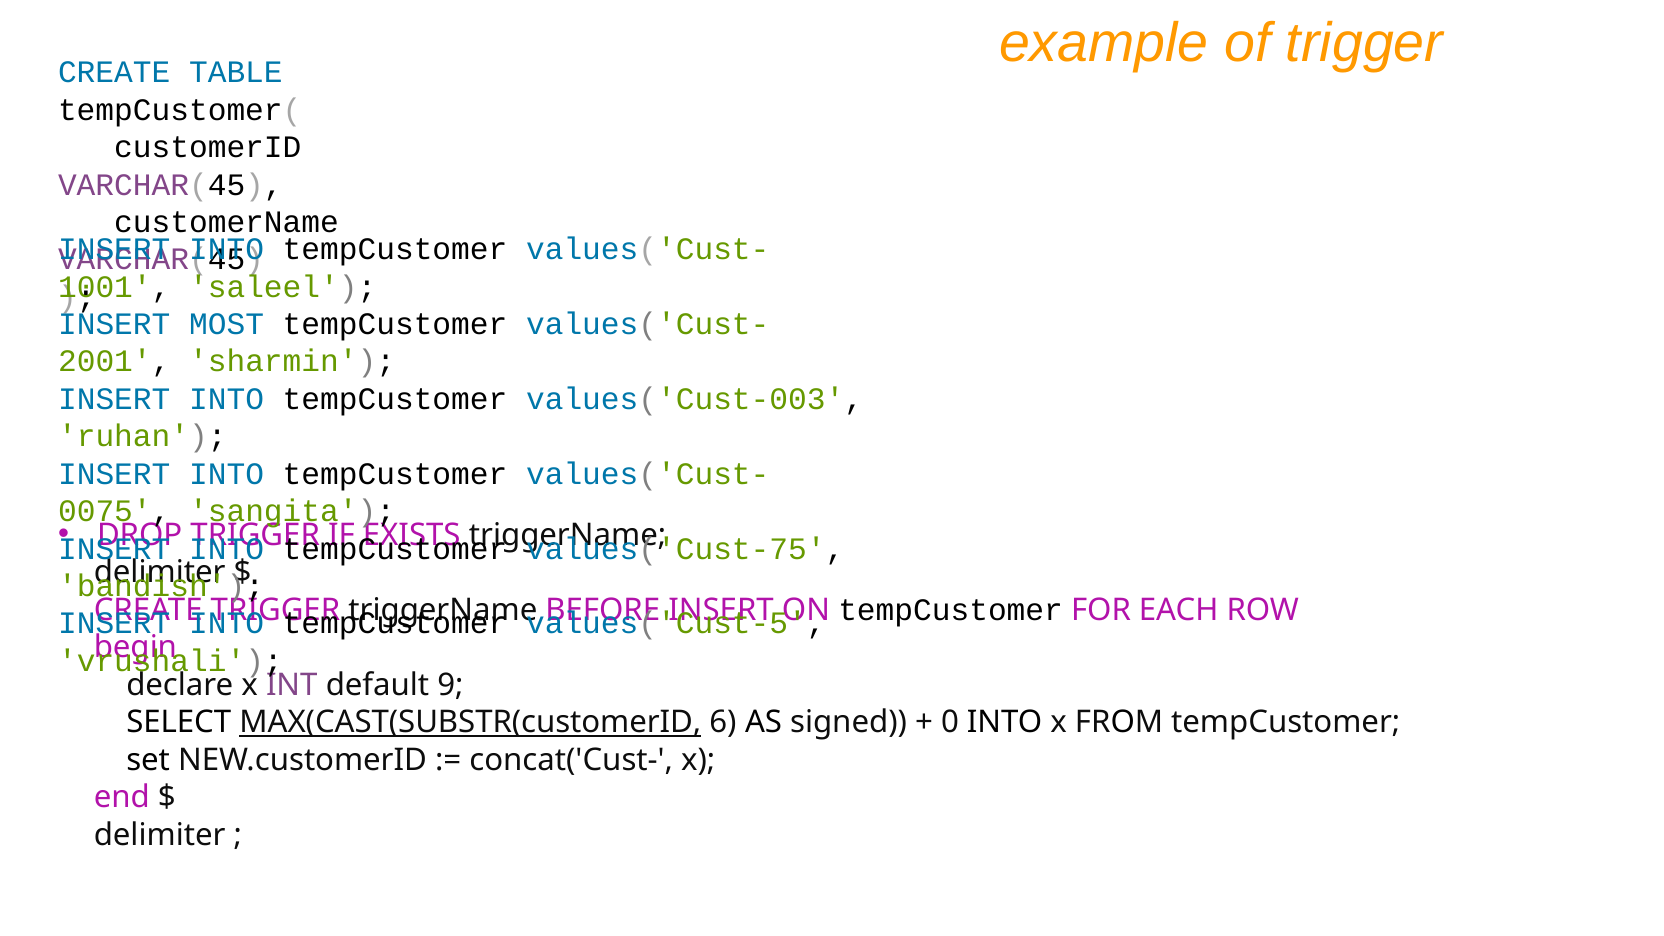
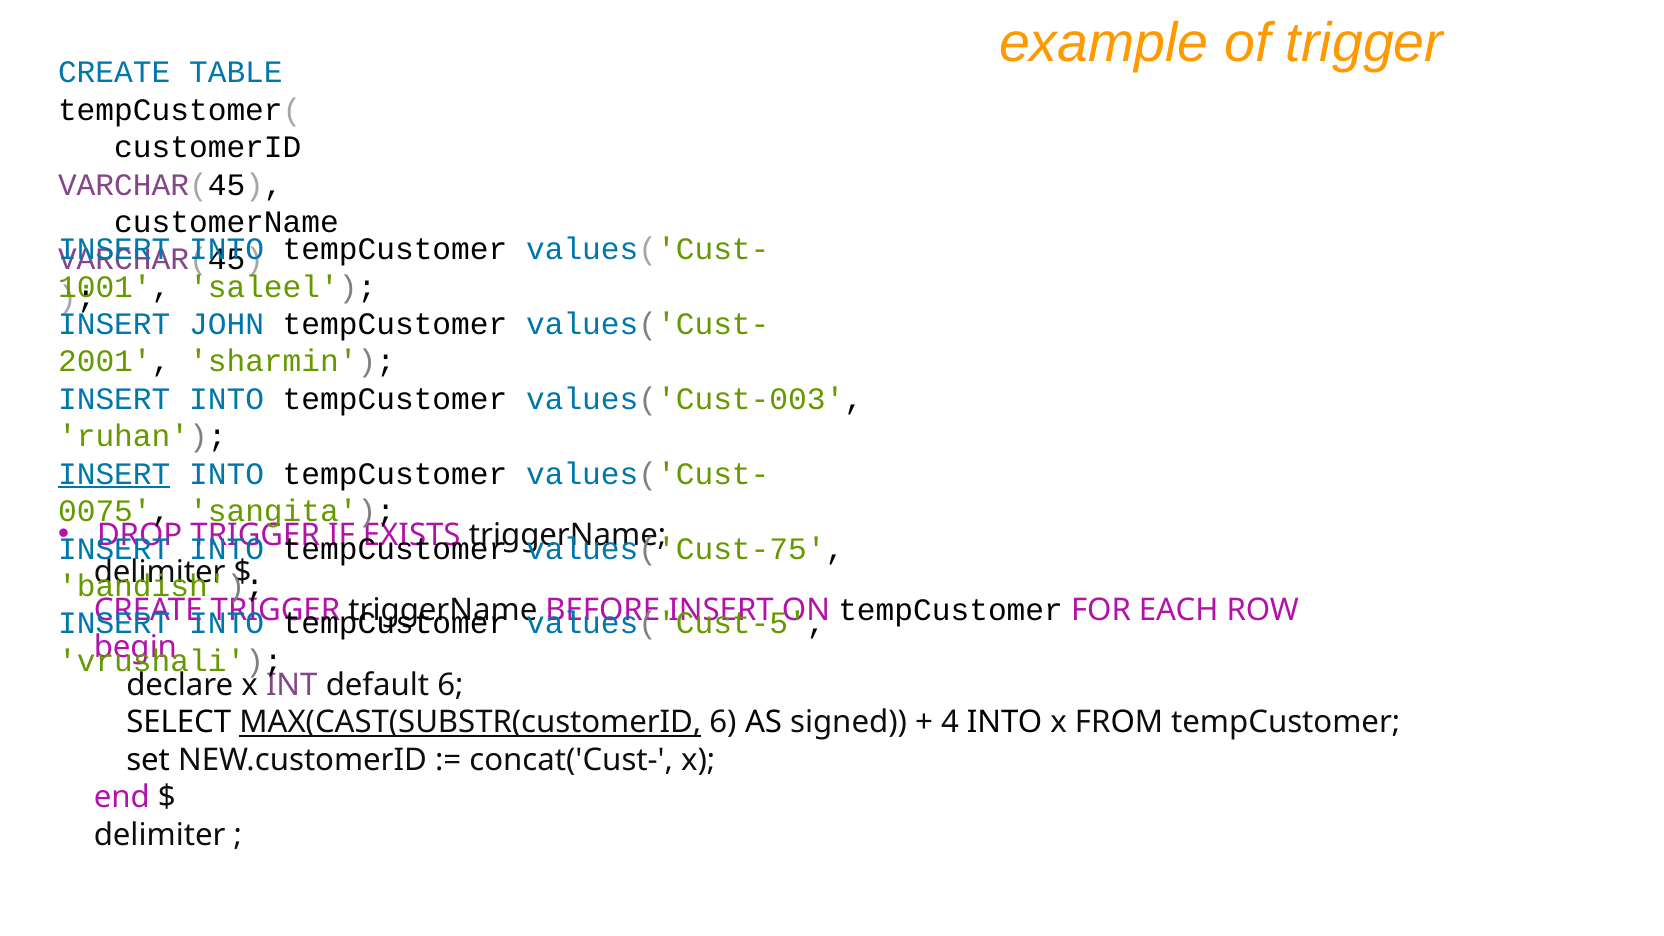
MOST: MOST -> JOHN (227, 324)
INSERT underline: none -> present (114, 474)
default 9: 9 -> 6 (450, 685)
0: 0 -> 4 (950, 722)
